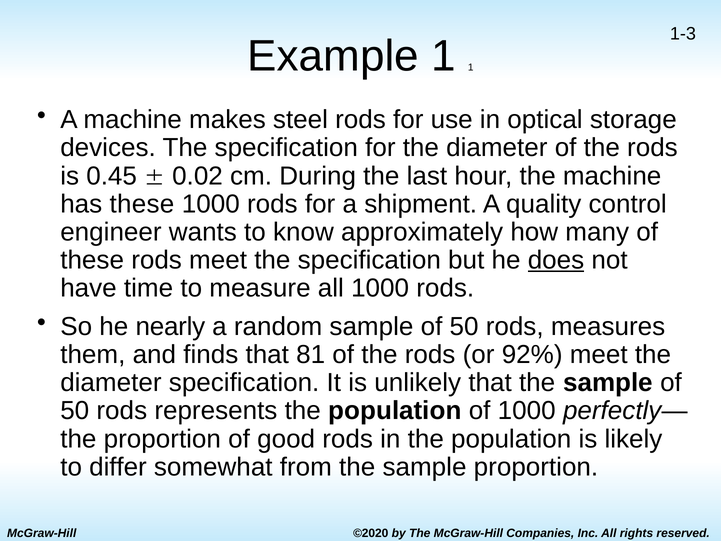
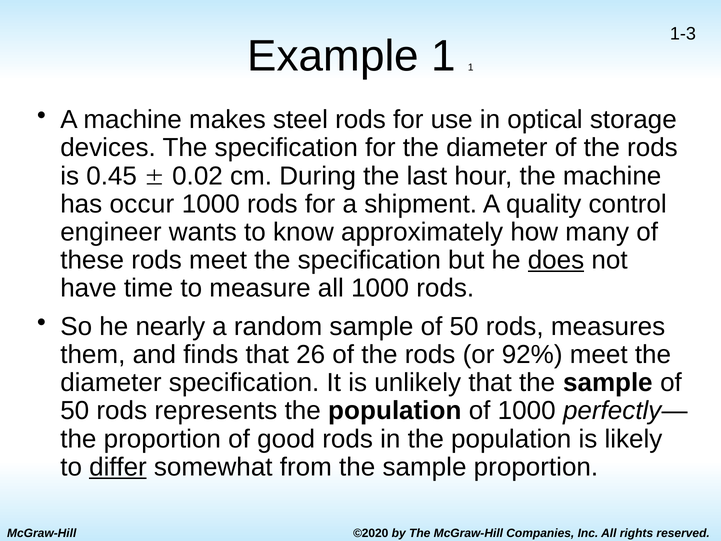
has these: these -> occur (142, 204)
81: 81 -> 26 (311, 354)
differ underline: none -> present (118, 467)
